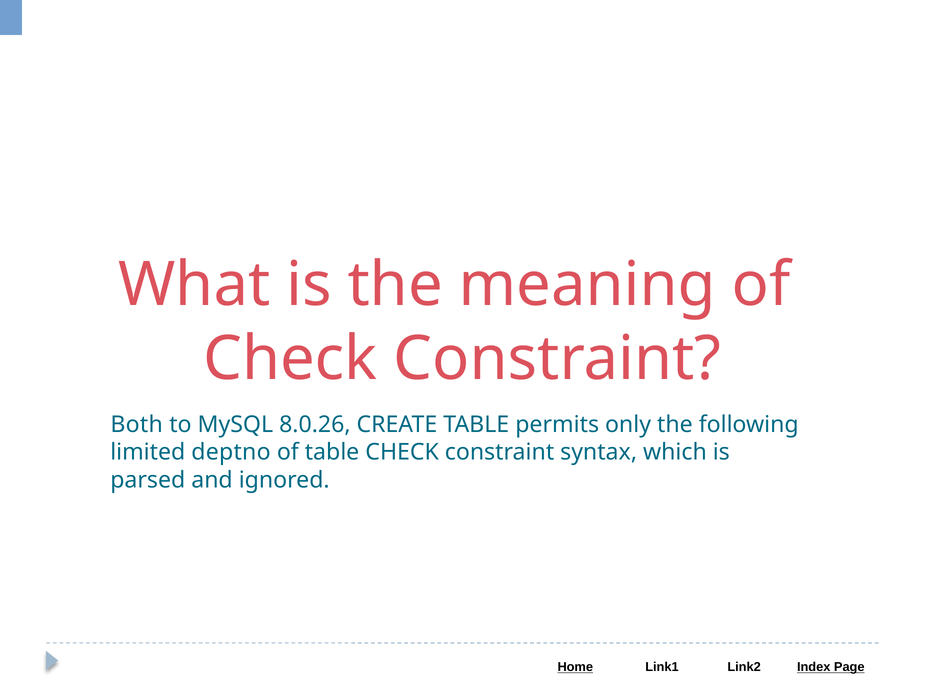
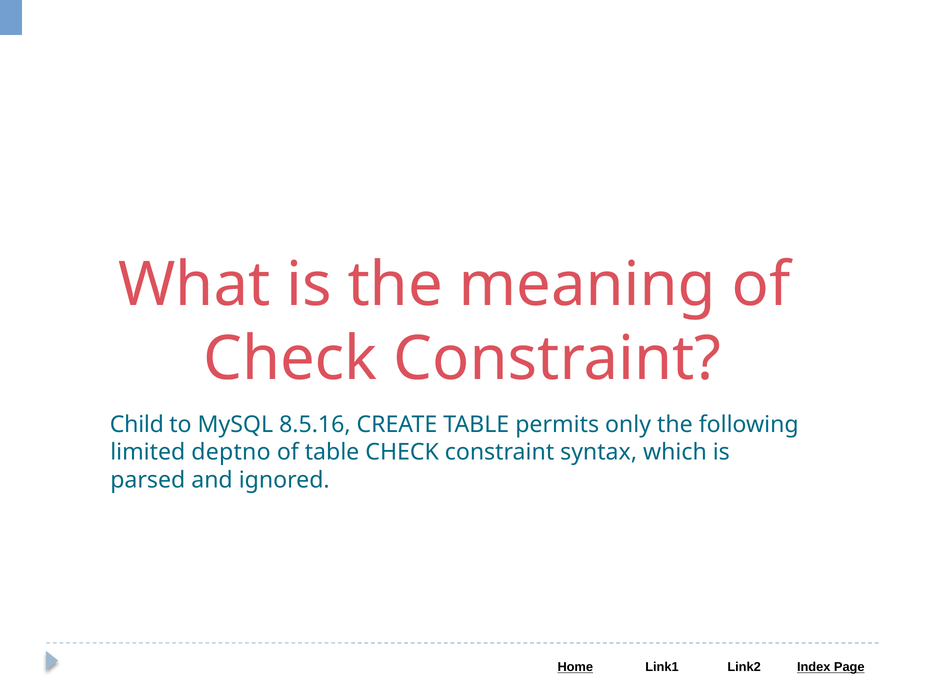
Both: Both -> Child (137, 424)
8.0.26: 8.0.26 -> 8.5.16 (315, 424)
